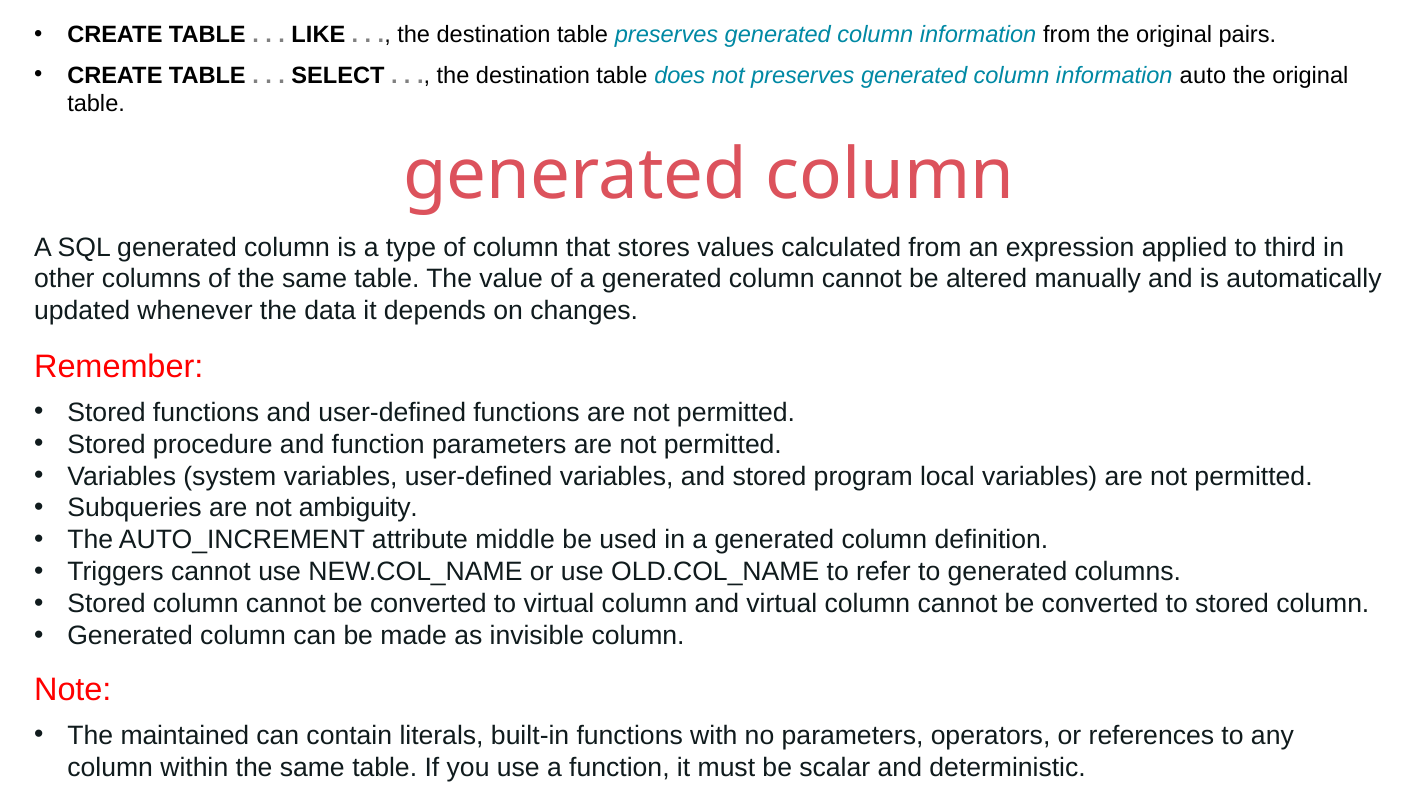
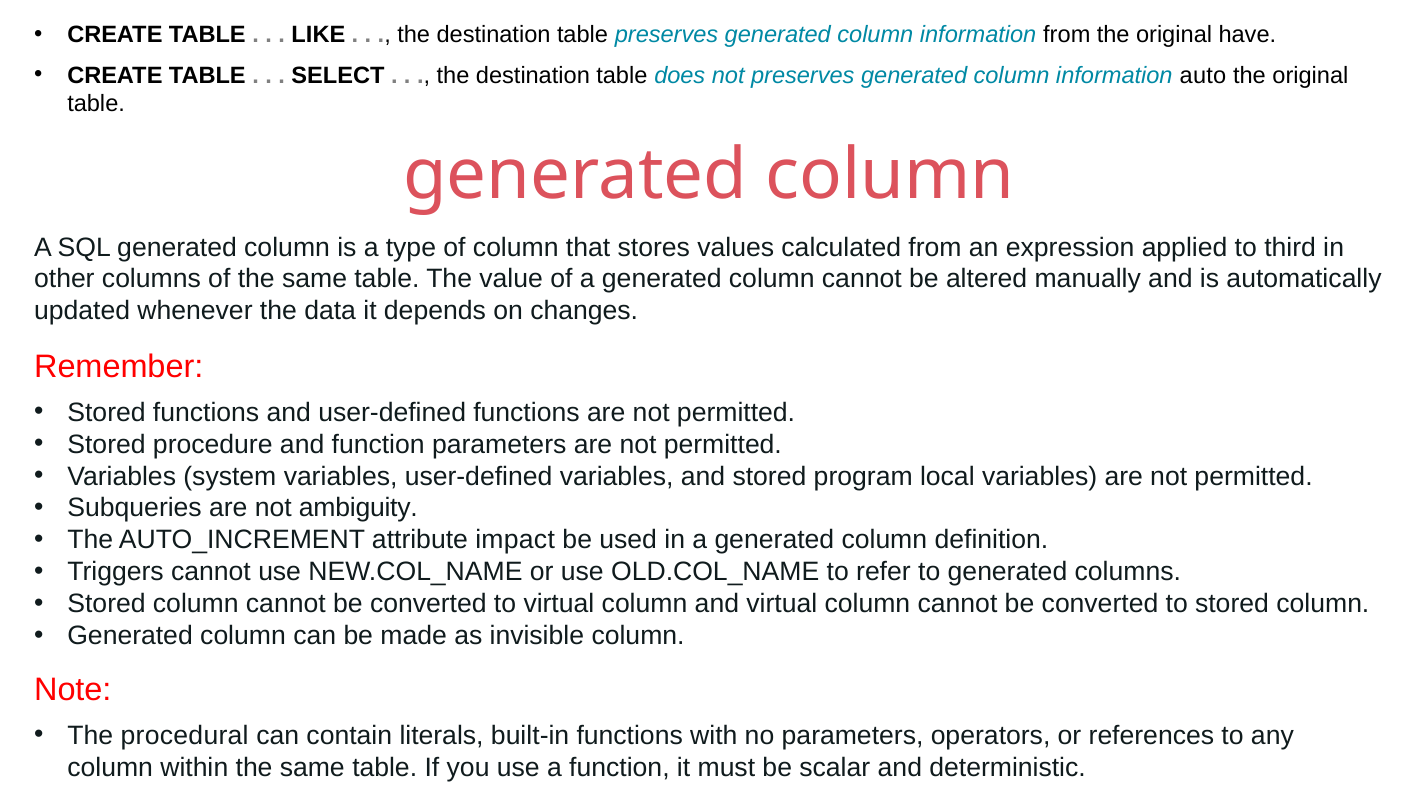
pairs: pairs -> have (1247, 35)
middle: middle -> impact (515, 540)
maintained: maintained -> procedural (185, 736)
